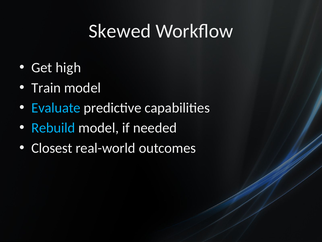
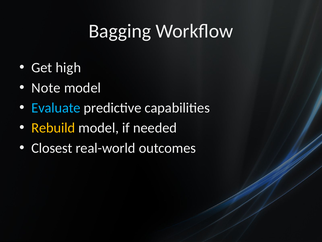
Skewed: Skewed -> Bagging (120, 31)
Train: Train -> Note (46, 88)
Rebuild colour: light blue -> yellow (53, 128)
